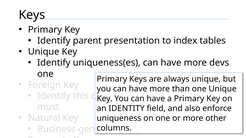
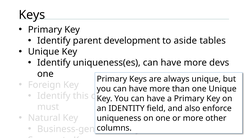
presentation: presentation -> development (132, 41)
index: index -> aside (185, 41)
